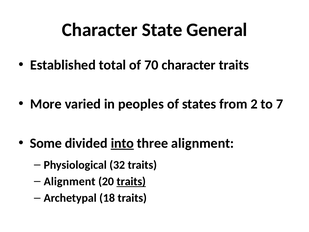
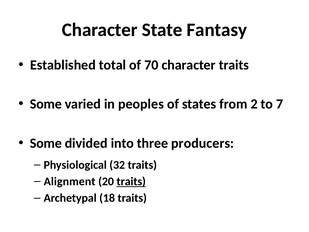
General: General -> Fantasy (217, 30)
More: More -> Some (46, 104)
into underline: present -> none (122, 143)
three alignment: alignment -> producers (203, 143)
